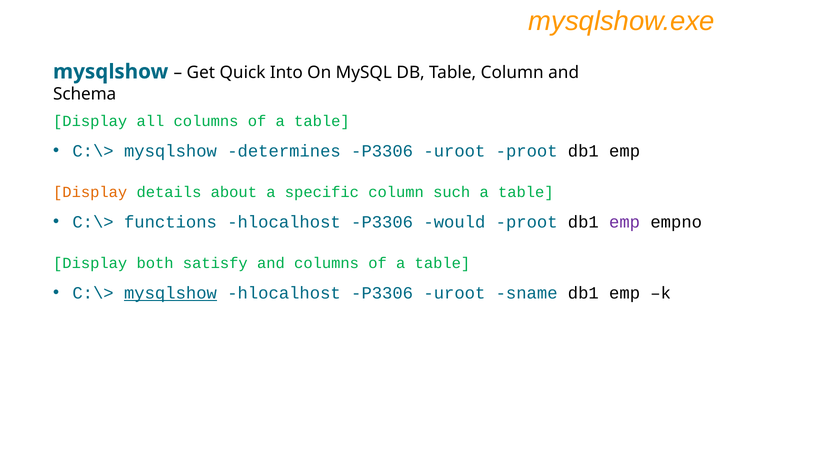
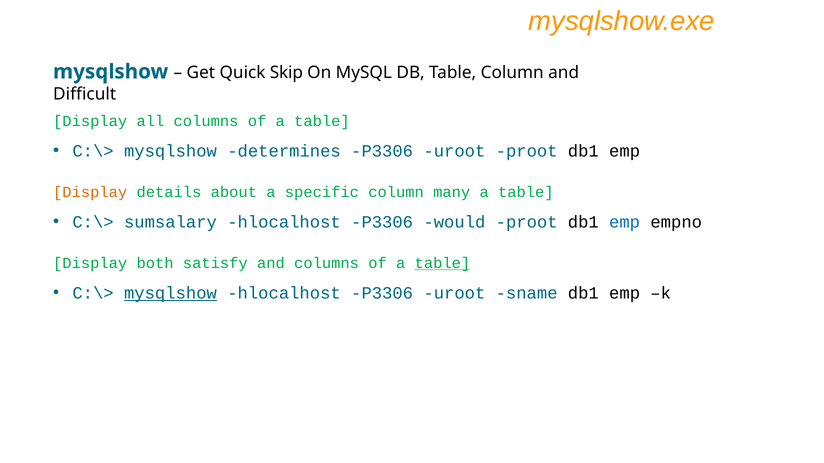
Into: Into -> Skip (286, 73)
Schema: Schema -> Difficult (85, 94)
such: such -> many (452, 192)
functions: functions -> sumsalary (170, 222)
emp colour: purple -> blue (625, 222)
table underline: none -> present (442, 263)
